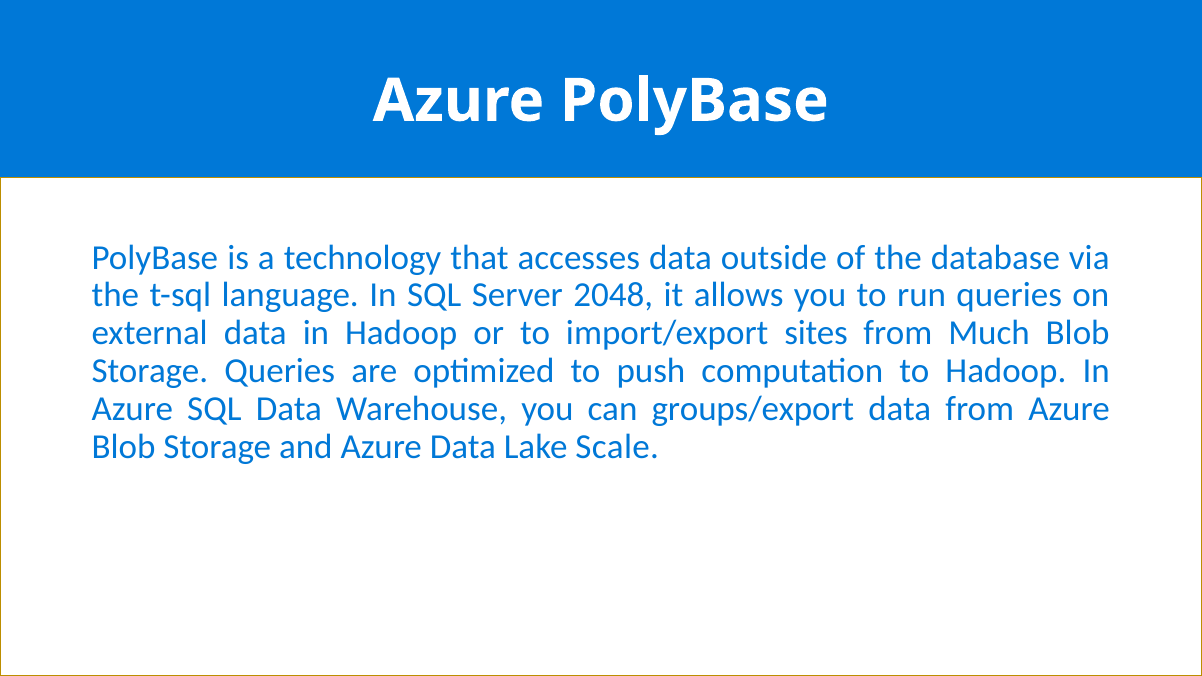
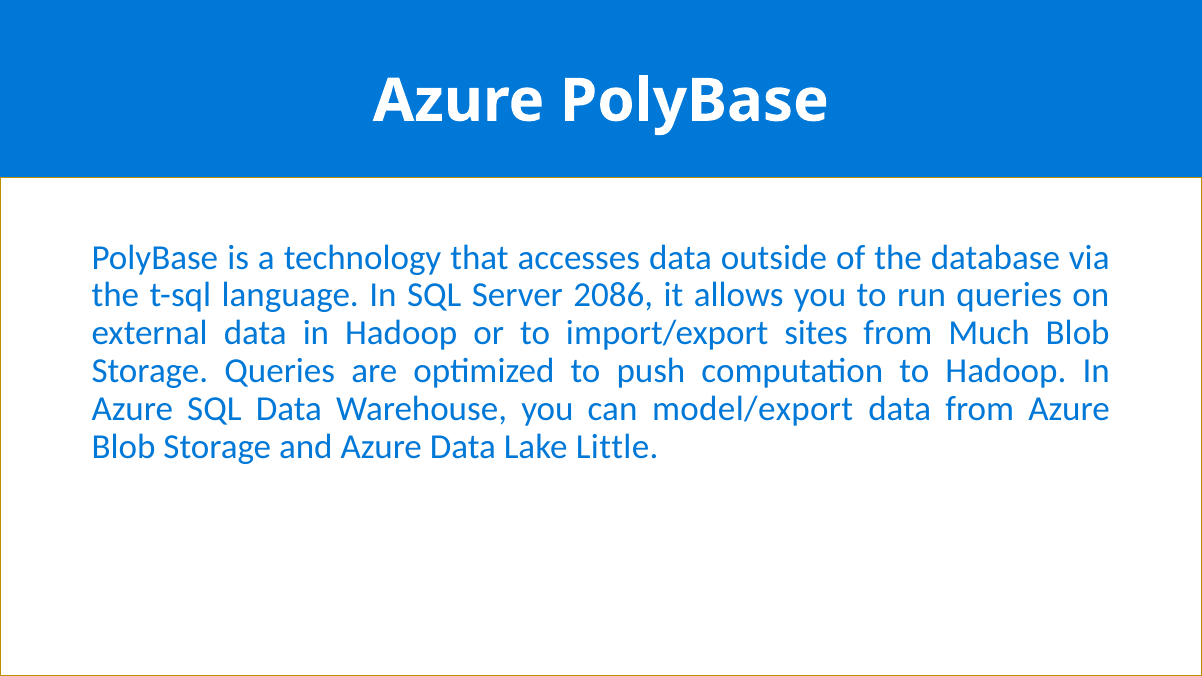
2048: 2048 -> 2086 (613, 295)
groups/export: groups/export -> model/export (753, 409)
Scale: Scale -> Little (617, 447)
